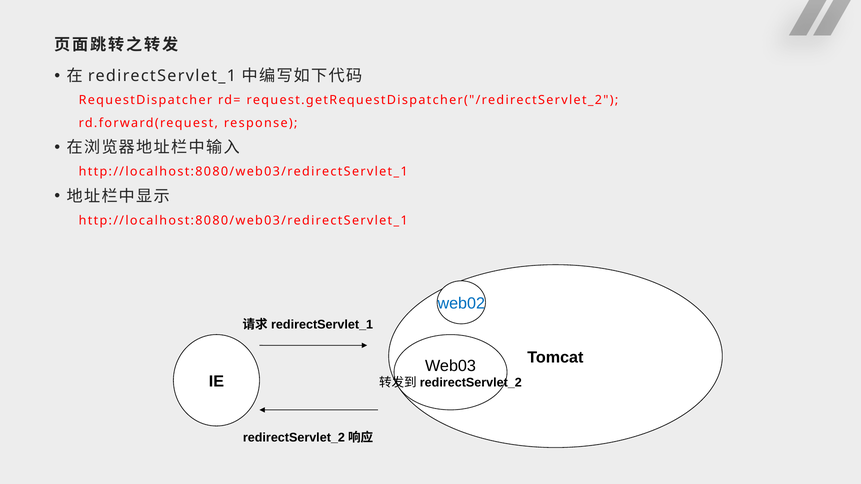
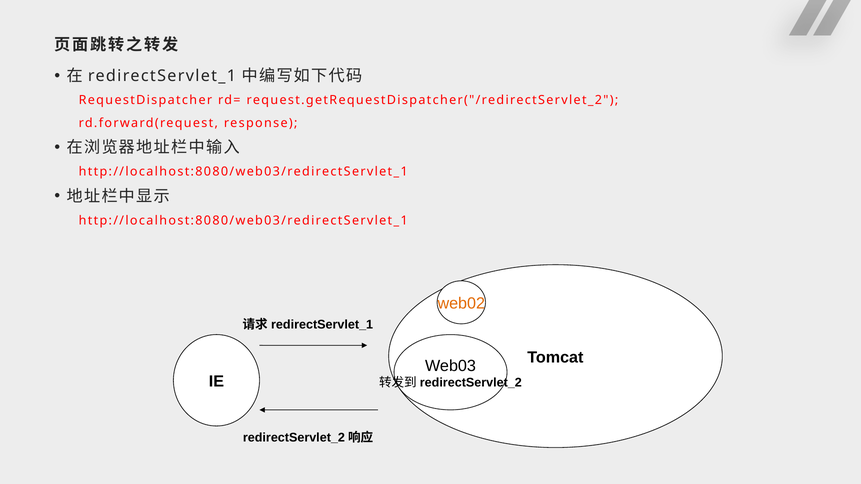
web02 colour: blue -> orange (461, 304)
